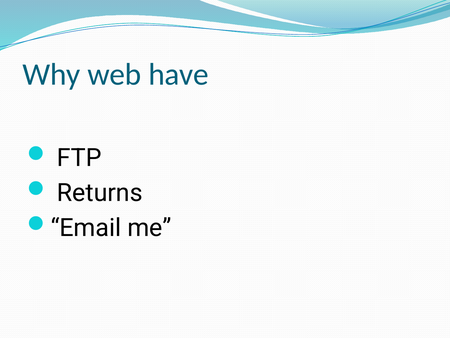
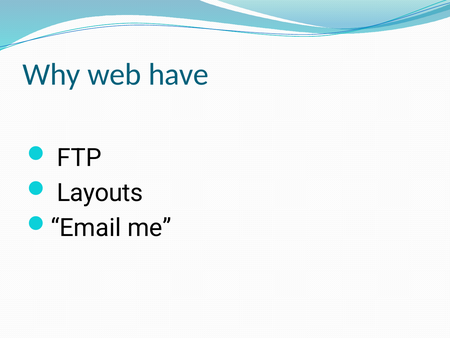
Returns: Returns -> Layouts (100, 193)
